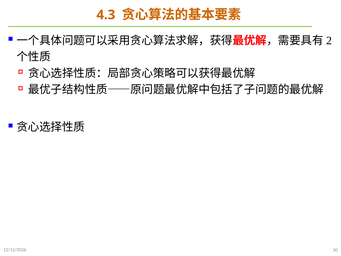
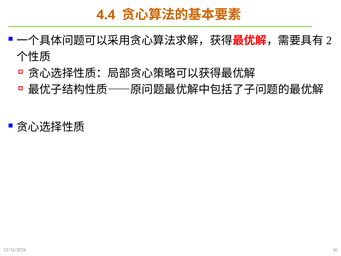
4.3: 4.3 -> 4.4 (106, 15)
